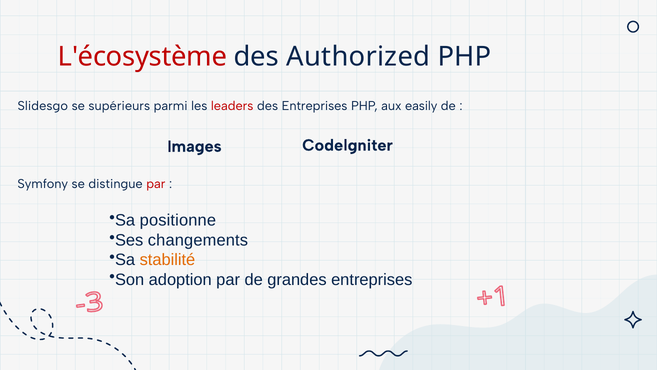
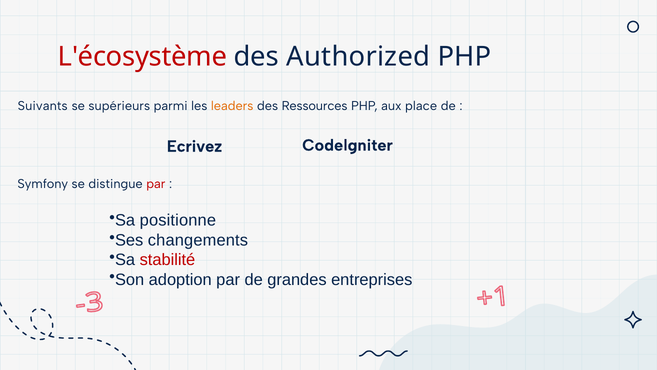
Slidesgo: Slidesgo -> Suivants (43, 106)
leaders colour: red -> orange (232, 106)
des Entreprises: Entreprises -> Ressources (315, 106)
easily: easily -> place (421, 106)
Images: Images -> Ecrivez (194, 146)
stabilité colour: orange -> red (167, 260)
